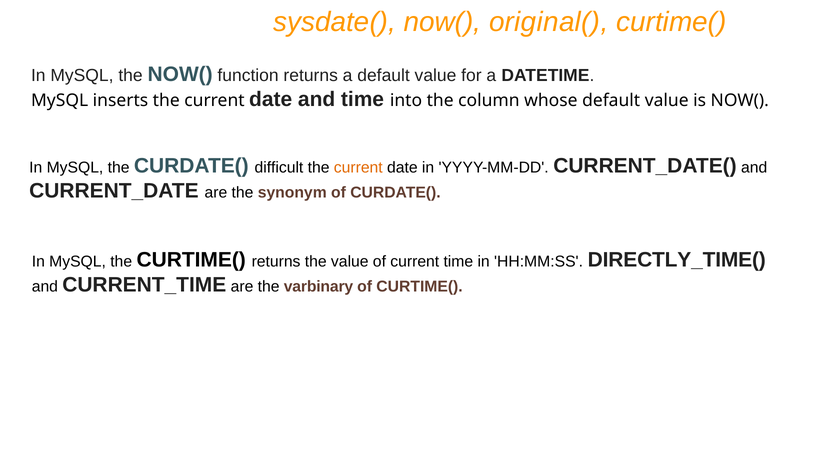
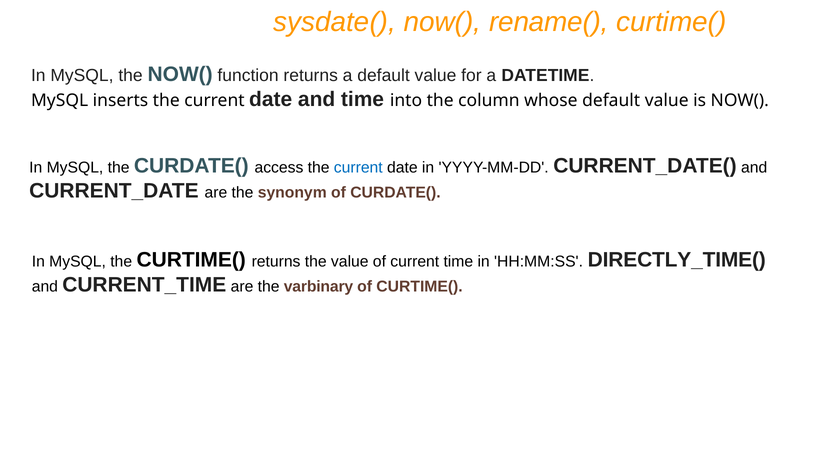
original(: original( -> rename( (549, 22)
difficult: difficult -> access (279, 168)
current colour: orange -> blue (358, 168)
